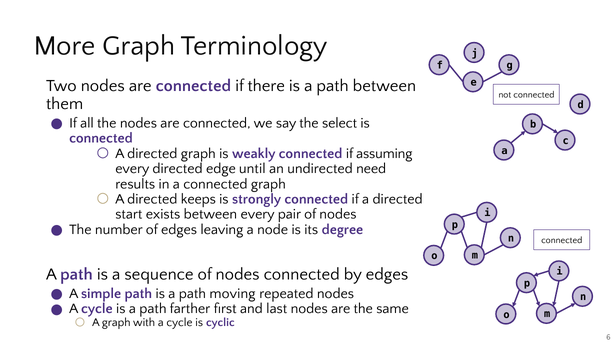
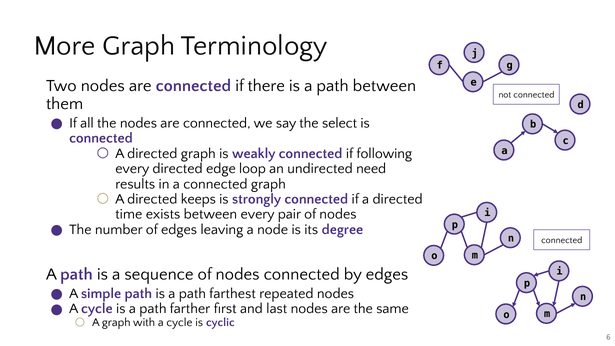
assuming: assuming -> following (384, 153)
until: until -> loop (252, 169)
start: start -> time (129, 214)
moving: moving -> farthest (232, 294)
